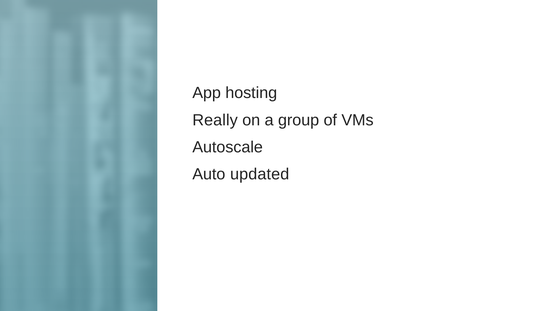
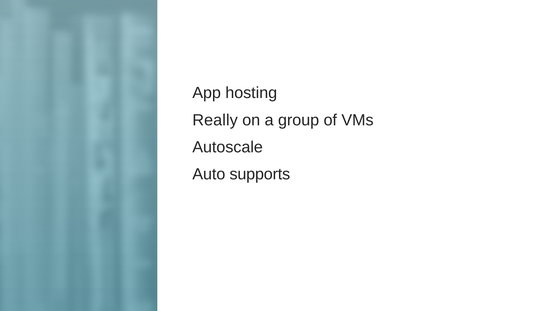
updated: updated -> supports (260, 174)
